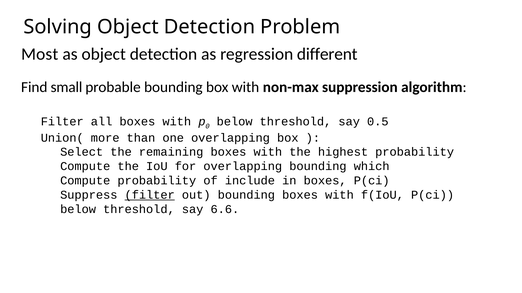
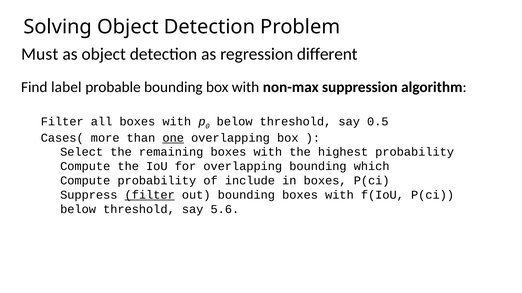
Most: Most -> Must (40, 54)
small: small -> label (66, 87)
Union(: Union( -> Cases( (62, 138)
one underline: none -> present (173, 138)
6.6: 6.6 -> 5.6 (225, 210)
